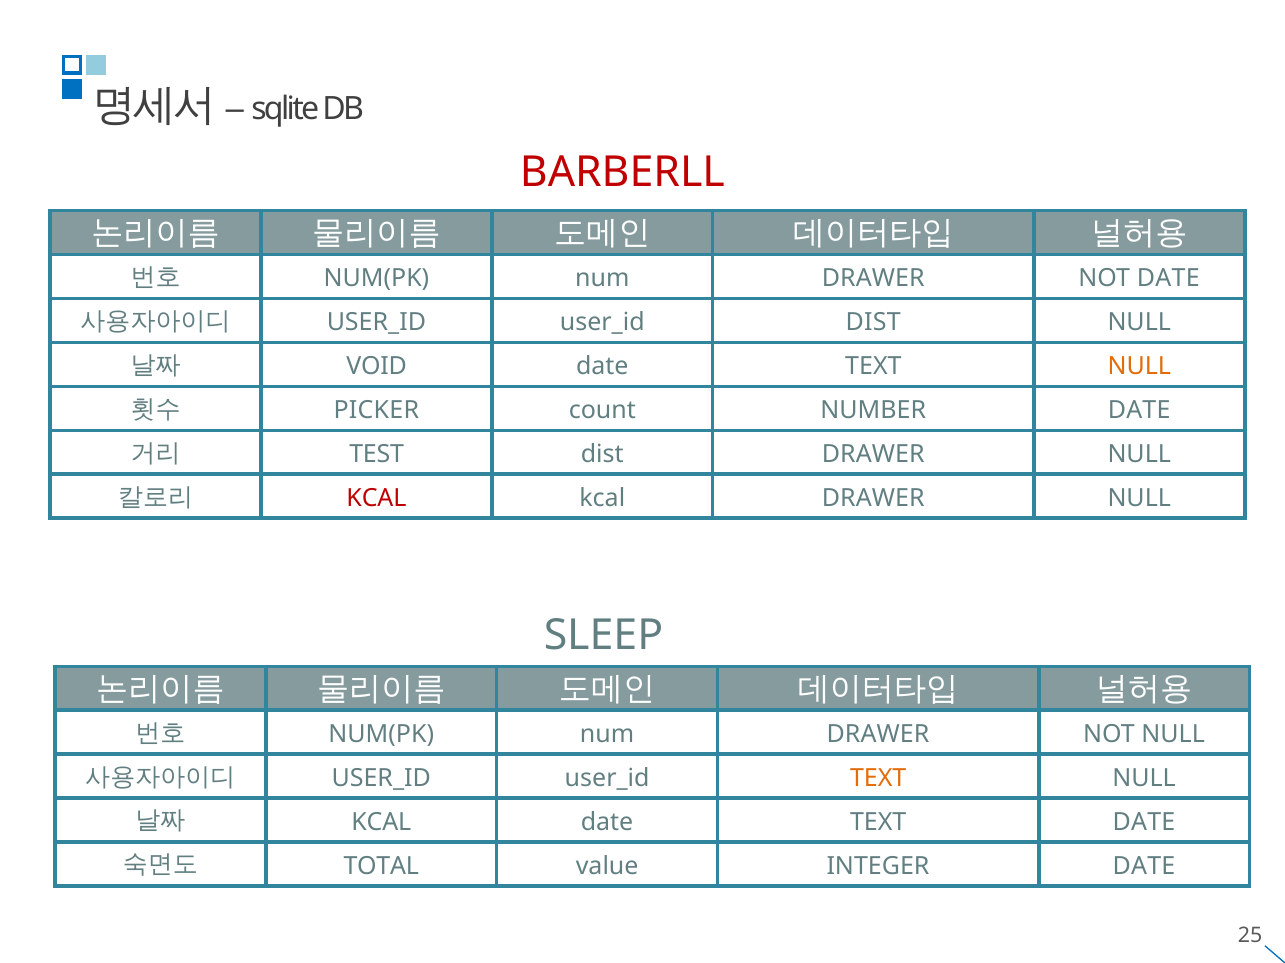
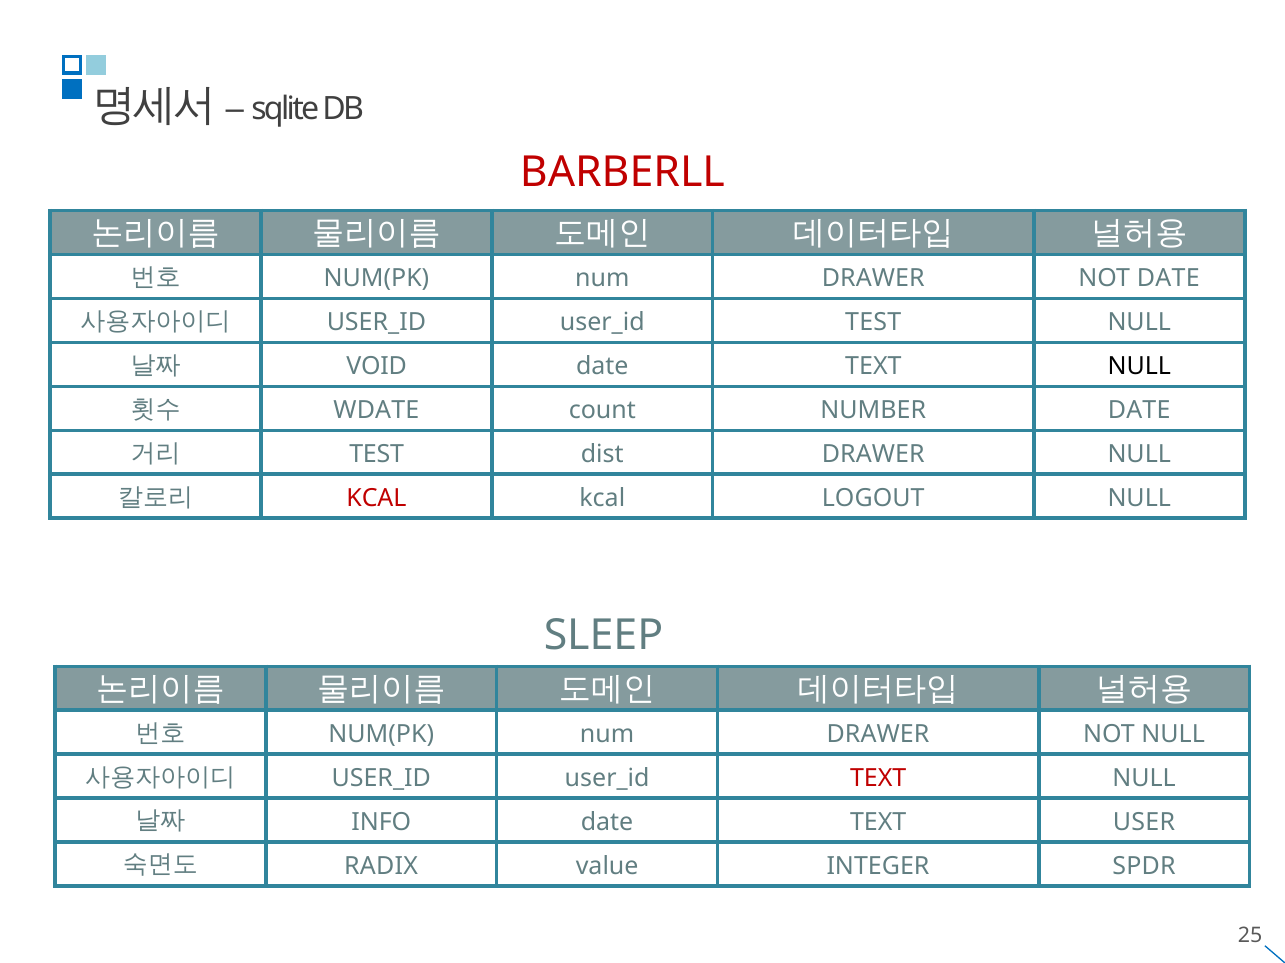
DIST: DIST -> TEST (873, 323)
NULL colour: orange -> black (1139, 367)
PICKER: PICKER -> WDATE (376, 411)
kcal DRAWER: DRAWER -> LOGOUT (873, 499)
TEXT colour: orange -> red (878, 779)
KCAL: KCAL -> INFO (381, 823)
TEXT DATE: DATE -> USER (1144, 823)
TOTAL: TOTAL -> RADIX (381, 867)
INTEGER DATE: DATE -> SPDR (1144, 867)
